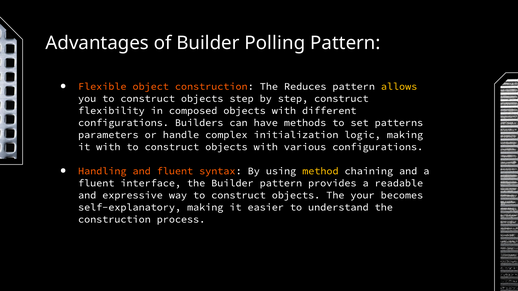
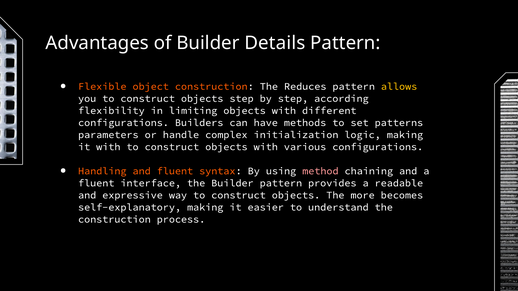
Polling: Polling -> Details (275, 43)
step construct: construct -> according (341, 99)
composed: composed -> limiting (193, 111)
method colour: yellow -> pink (320, 171)
your: your -> more (363, 195)
